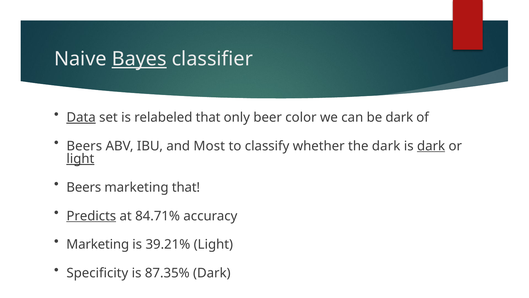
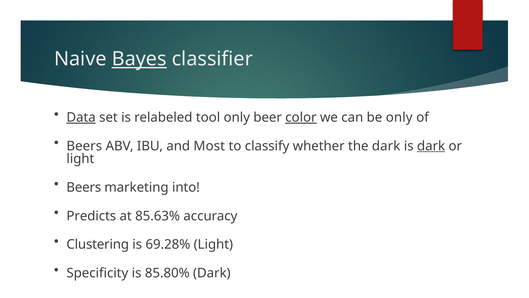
relabeled that: that -> tool (208, 117)
color underline: none -> present (301, 117)
be dark: dark -> only (399, 117)
light underline: present -> none (80, 159)
marketing that: that -> into (186, 187)
Predicts underline: present -> none (91, 216)
84.71%: 84.71% -> 85.63% (158, 216)
Marketing: Marketing -> Clustering (98, 244)
39.21%: 39.21% -> 69.28% (168, 244)
87.35%: 87.35% -> 85.80% (167, 273)
